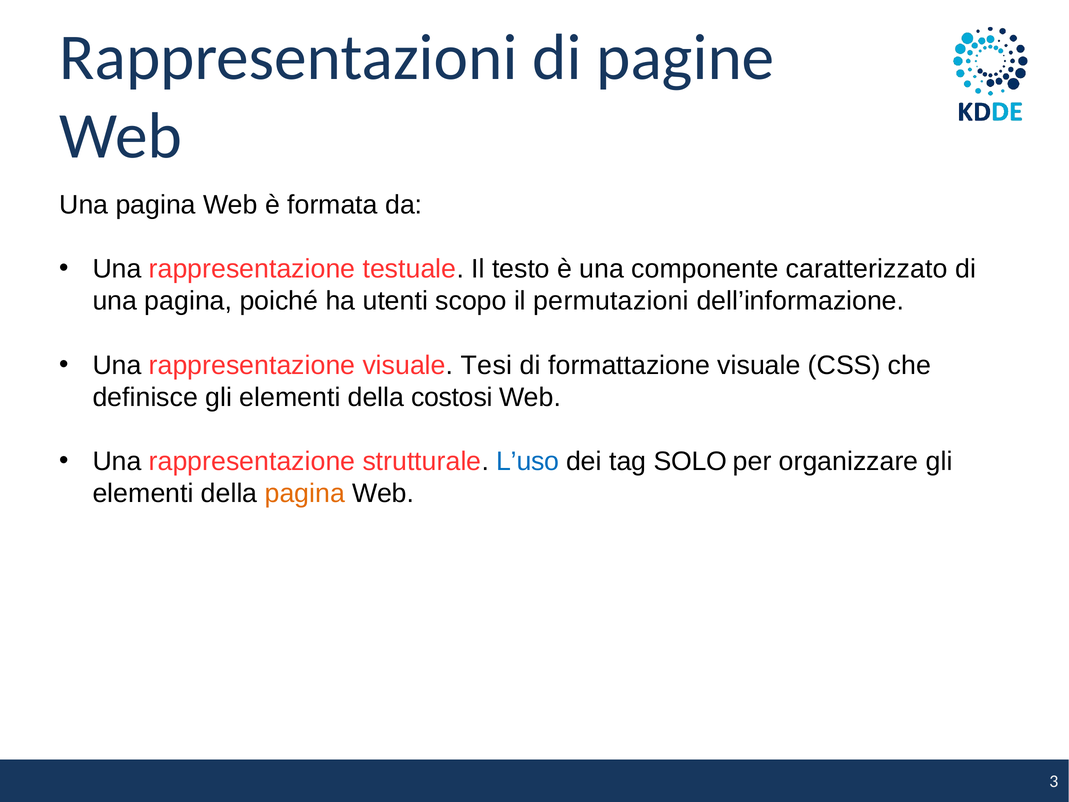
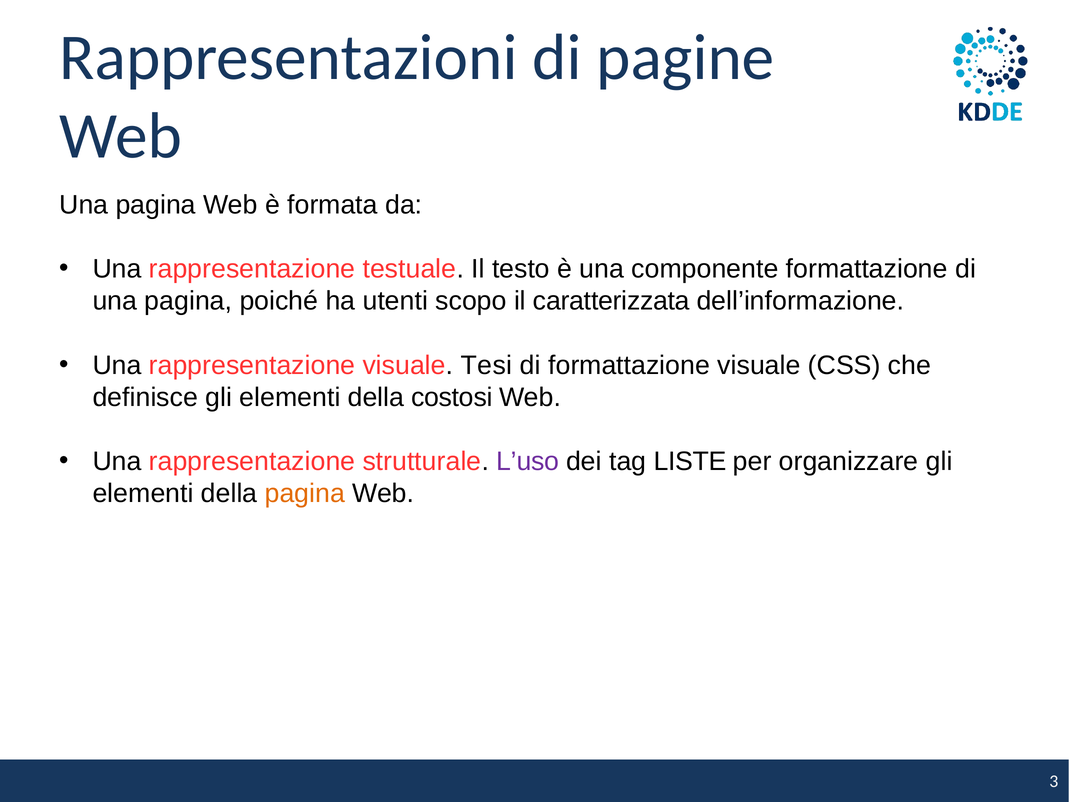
componente caratterizzato: caratterizzato -> formattazione (867, 269)
permutazioni: permutazioni -> caratterizzata (611, 301)
L’uso colour: blue -> purple (528, 461)
SOLO: SOLO -> LISTE (690, 461)
